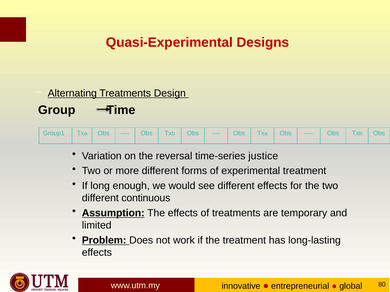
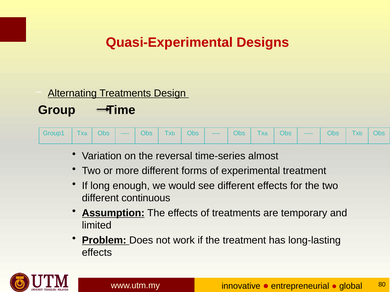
justice: justice -> almost (263, 156)
